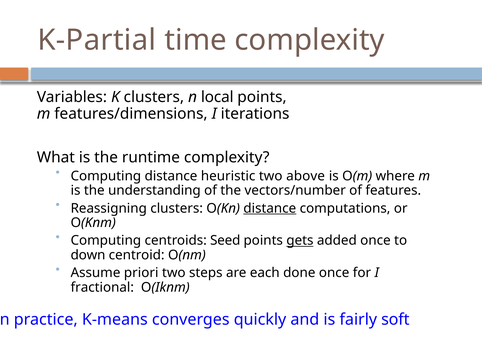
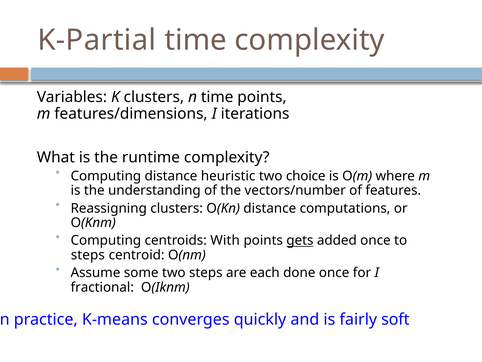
n local: local -> time (217, 97)
above: above -> choice (306, 176)
distance underline: present -> none (270, 208)
Seed: Seed -> With (225, 240)
down: down -> steps (88, 255)
priori: priori -> some (141, 272)
